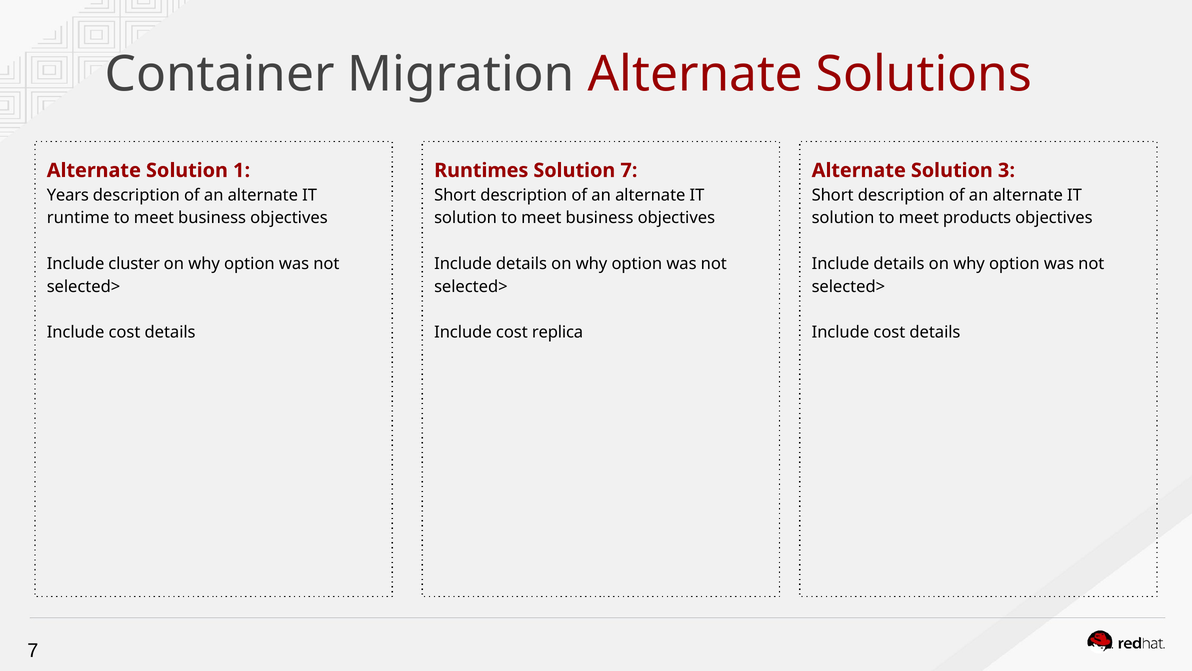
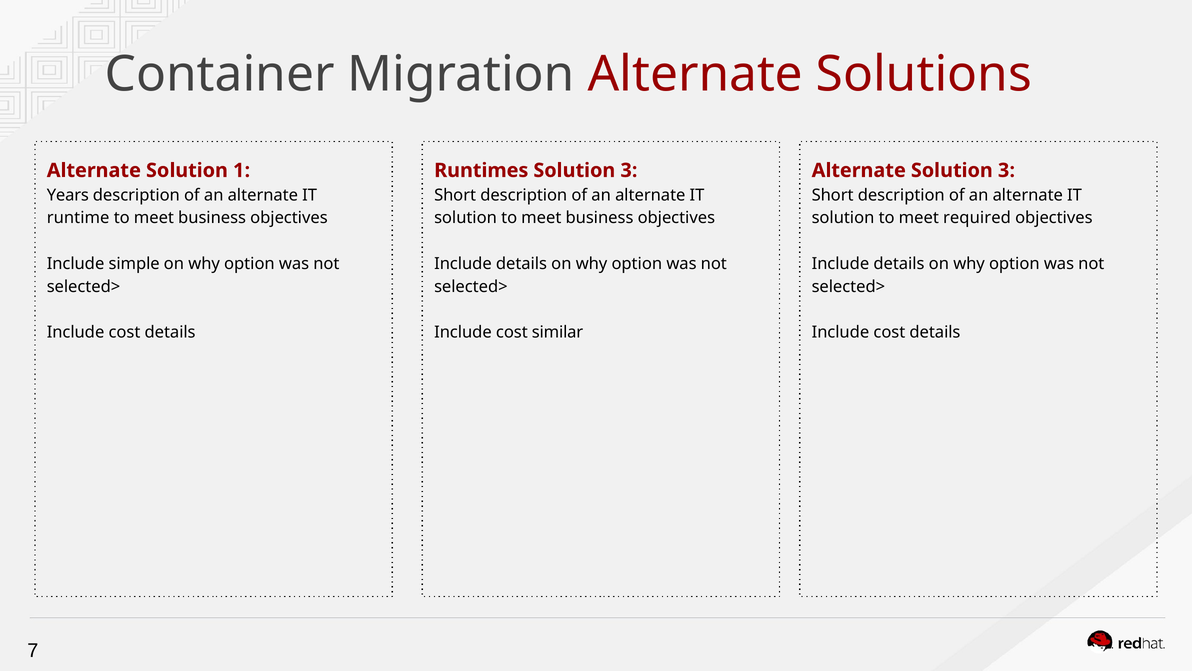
7: 7 -> 3 (629, 170)
products: products -> required (977, 218)
cluster: cluster -> simple (134, 263)
replica: replica -> similar (558, 332)
